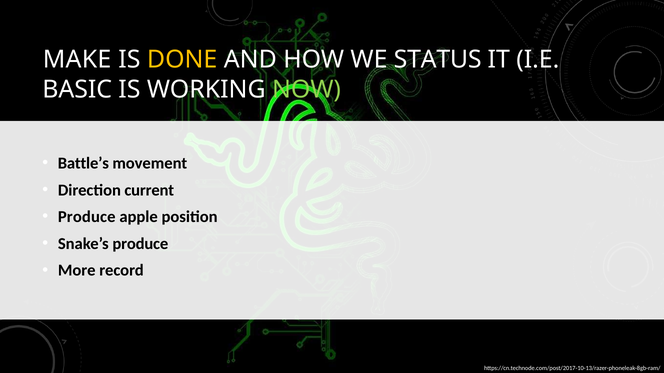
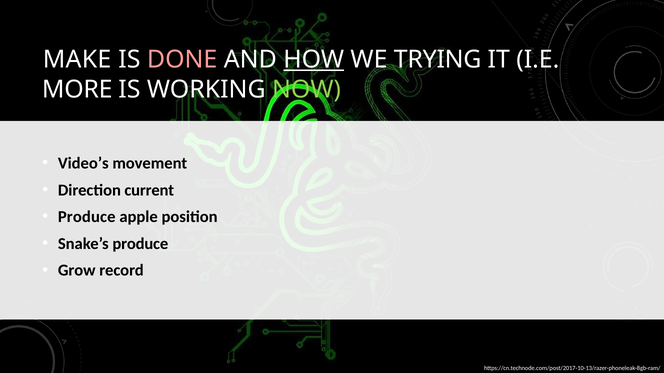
DONE colour: yellow -> pink (182, 60)
HOW underline: none -> present (314, 60)
STATUS: STATUS -> TRYING (438, 60)
BASIC: BASIC -> MORE (77, 90)
Battle’s: Battle’s -> Video’s (83, 163)
More: More -> Grow (77, 271)
